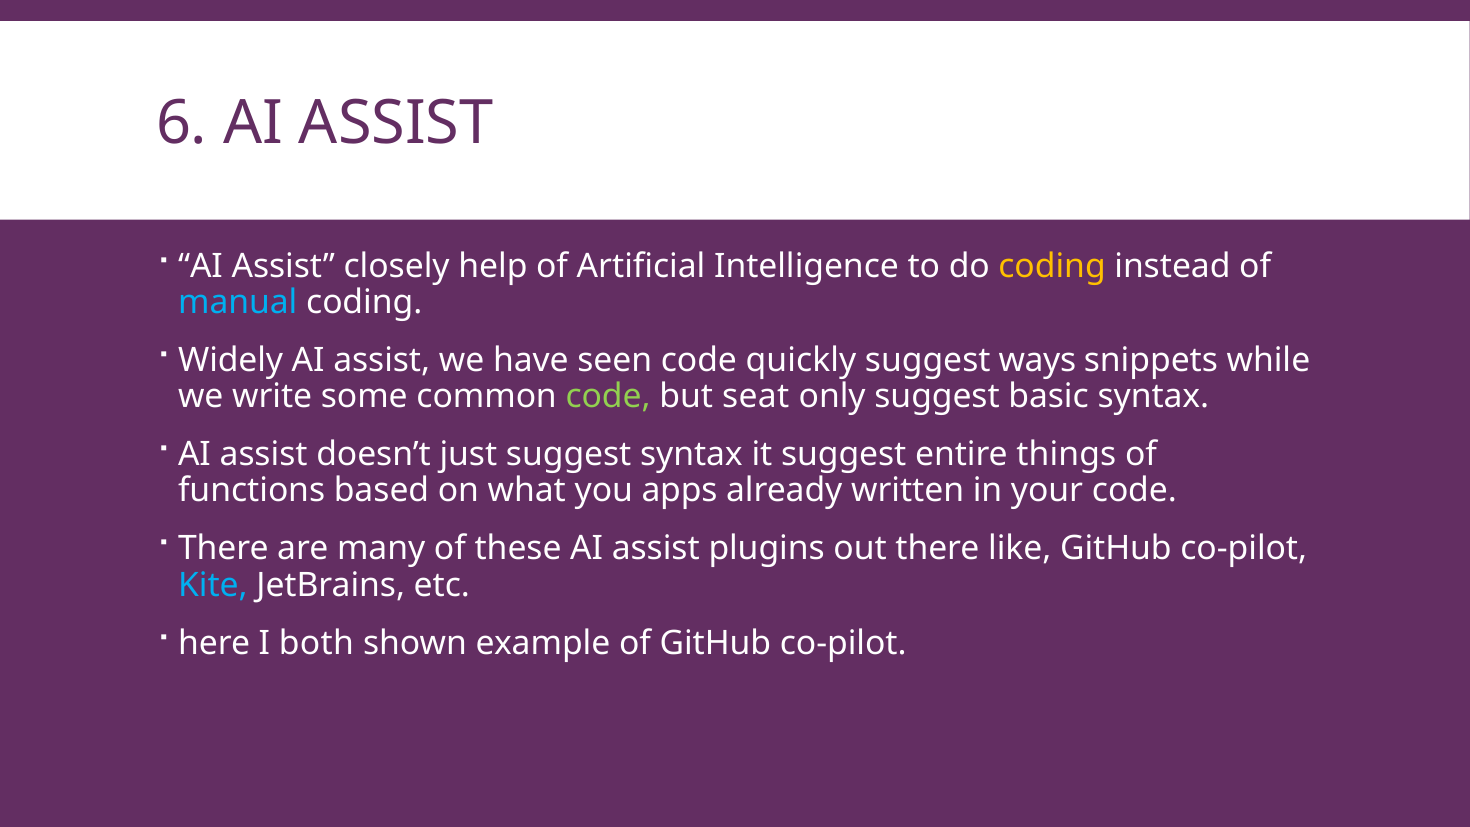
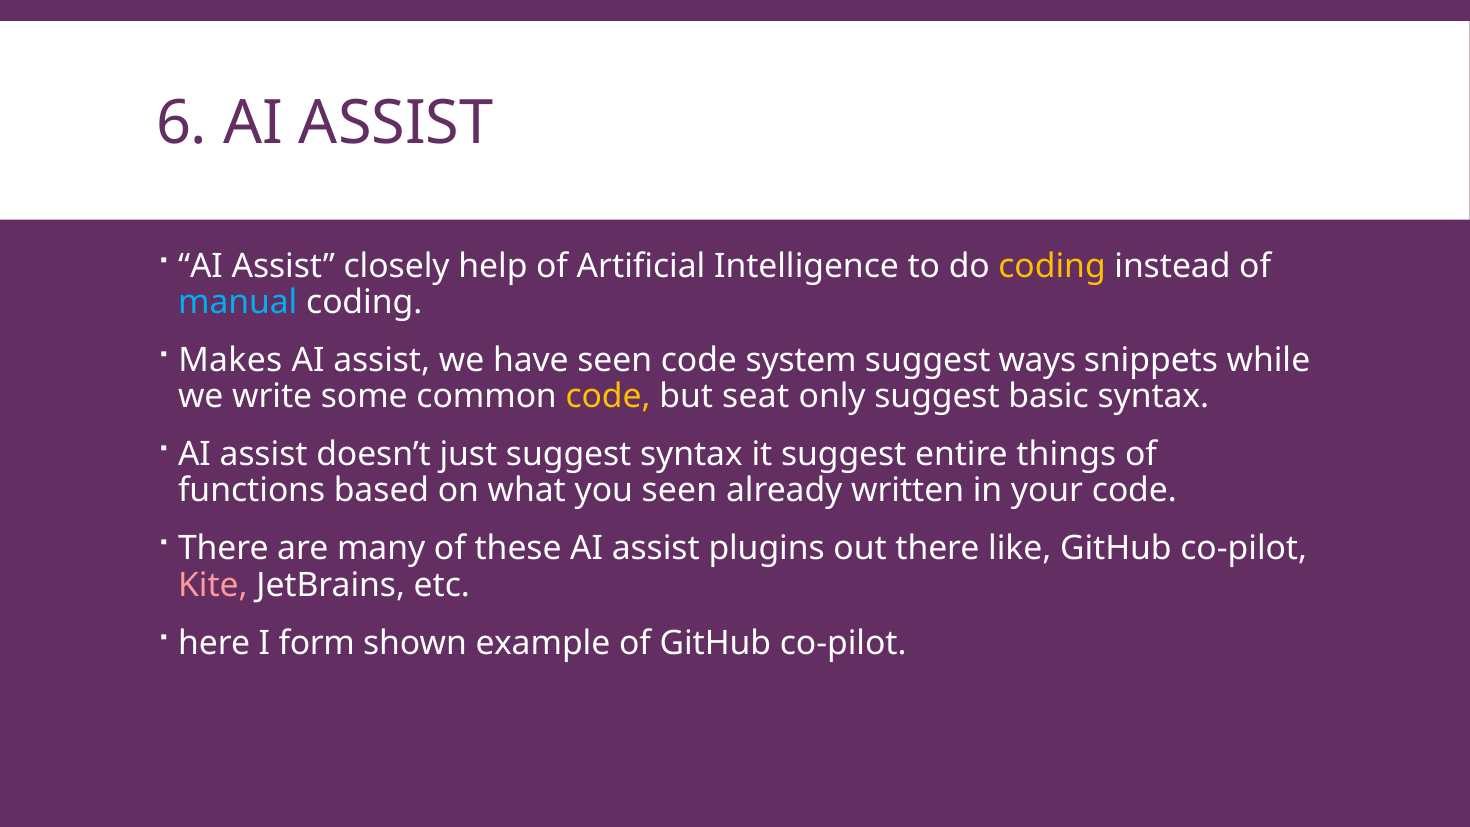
Widely: Widely -> Makes (230, 360)
quickly: quickly -> system (801, 360)
code colour: light green -> yellow (608, 397)
you apps: apps -> seen (679, 491)
Kite colour: light blue -> pink (213, 585)
both: both -> form (317, 643)
